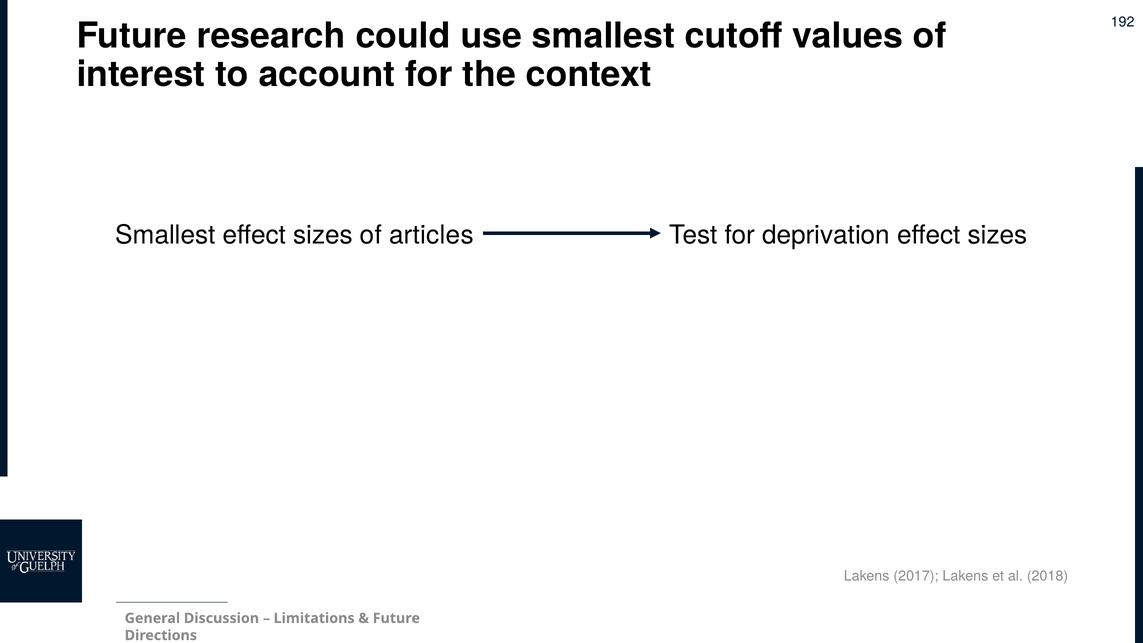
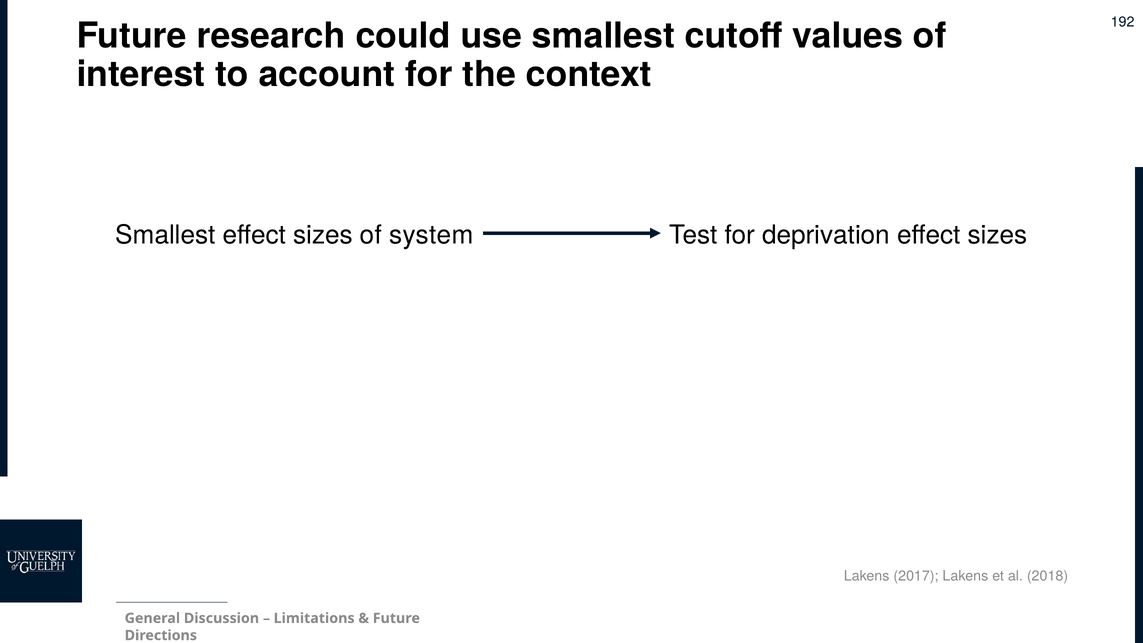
articles: articles -> system (431, 235)
